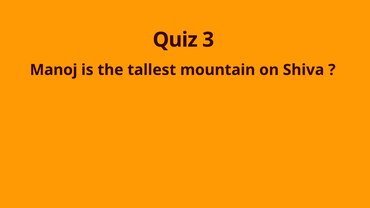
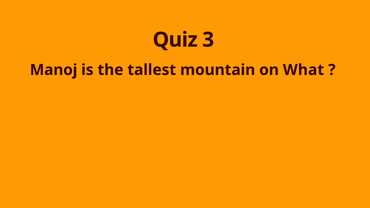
Shiva: Shiva -> What (303, 70)
